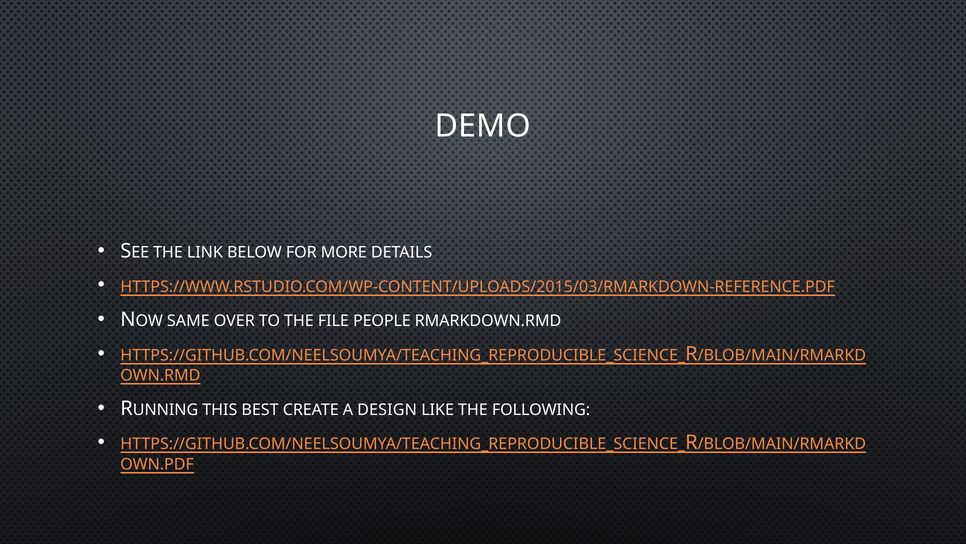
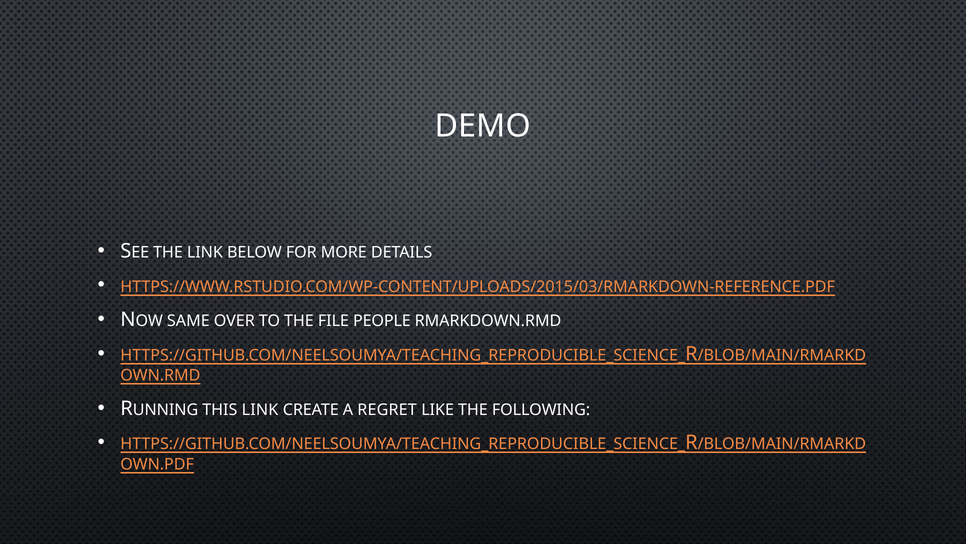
THIS BEST: BEST -> LINK (260, 409)
DESIGN: DESIGN -> REGRET (387, 409)
